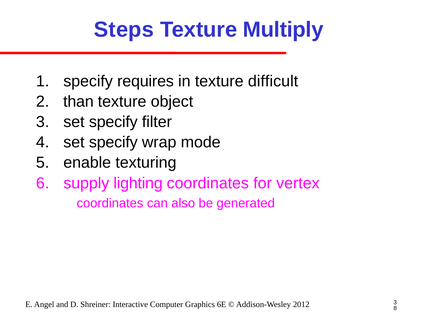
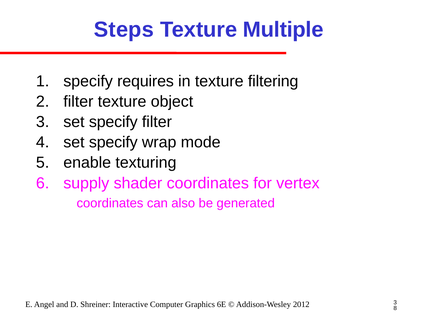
Multiply: Multiply -> Multiple (283, 30)
difficult: difficult -> filtering (273, 81)
than: than -> filter (78, 102)
lighting: lighting -> shader (138, 183)
